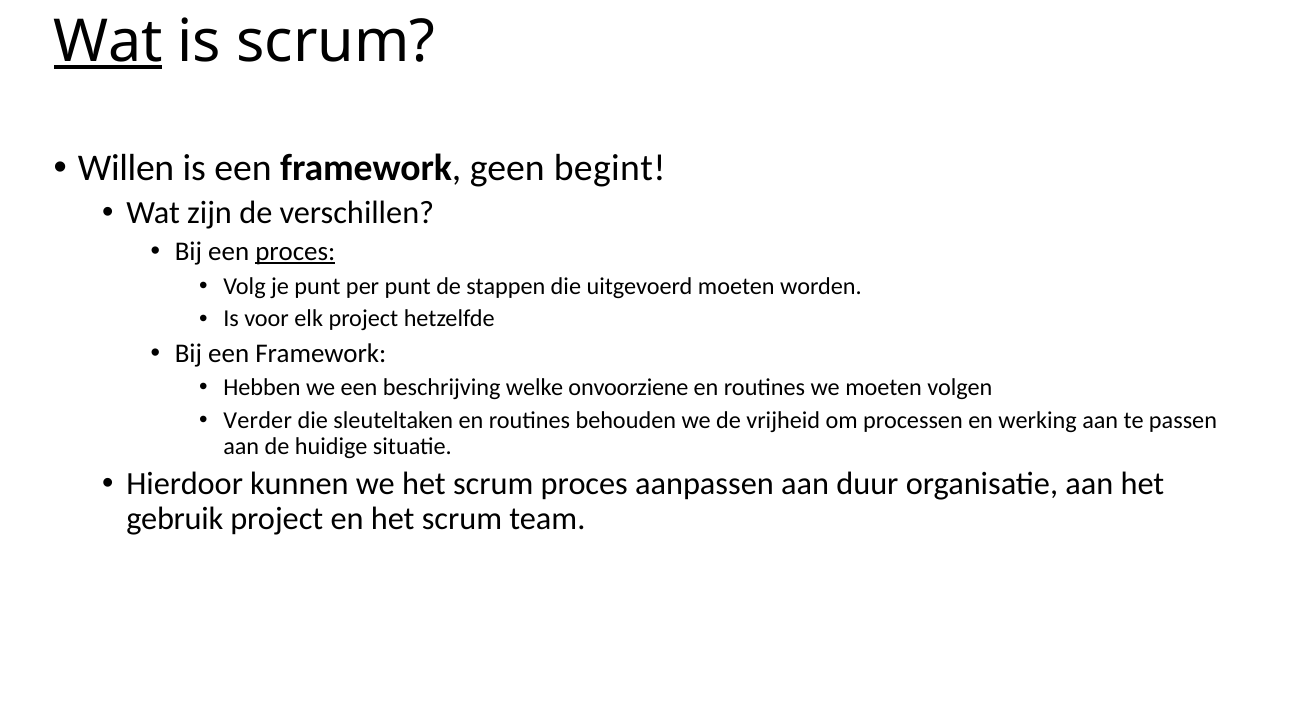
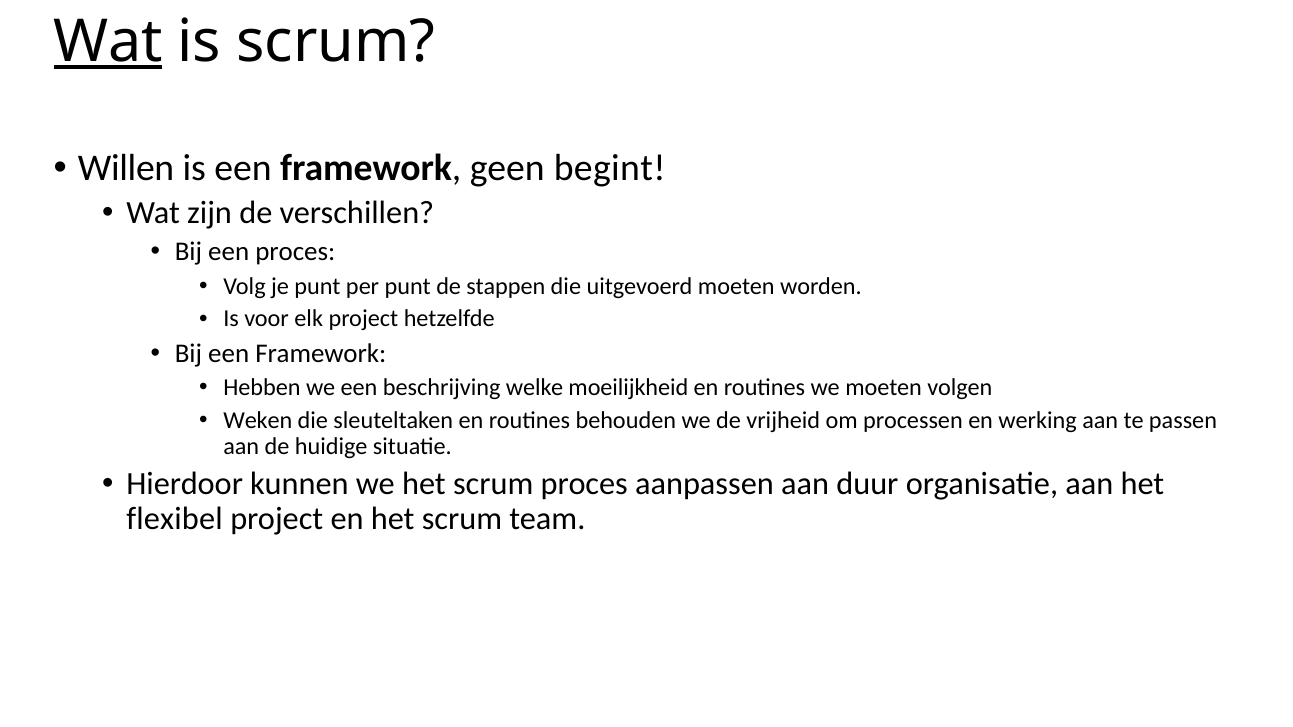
proces underline: present -> none (295, 252)
onvoorziene: onvoorziene -> moeilijkheid (628, 388)
Verder: Verder -> Weken (258, 421)
gebruik: gebruik -> flexibel (175, 519)
